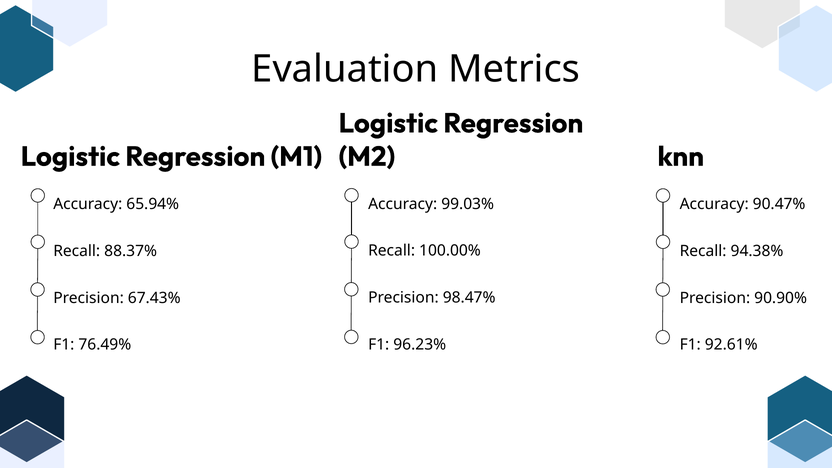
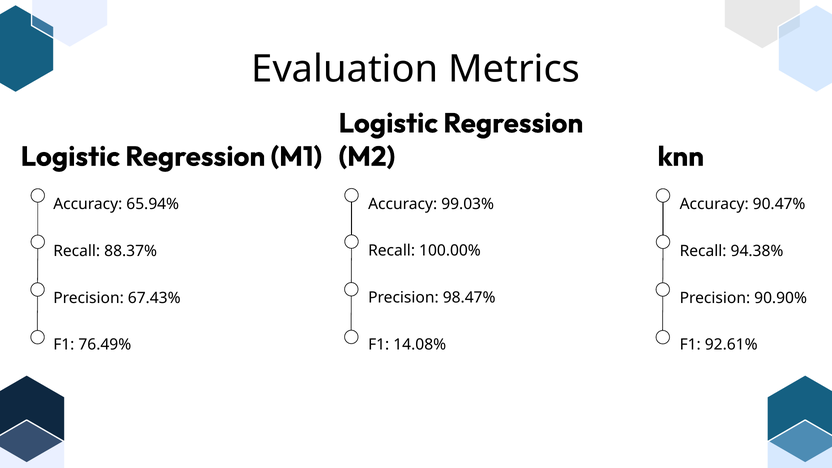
96.23%: 96.23% -> 14.08% (420, 344)
